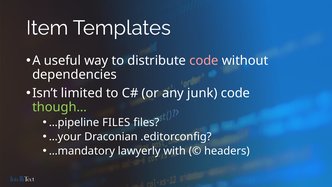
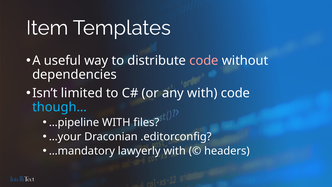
any junk: junk -> with (202, 93)
though… colour: light green -> light blue (60, 107)
…pipeline FILES: FILES -> WITH (116, 122)
